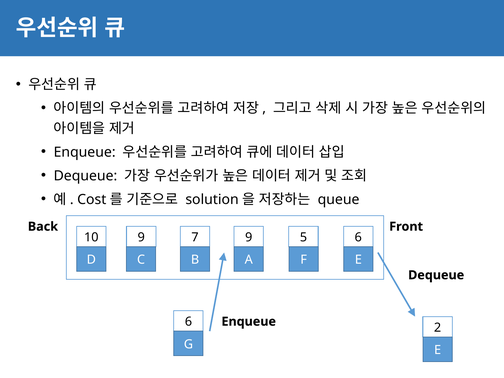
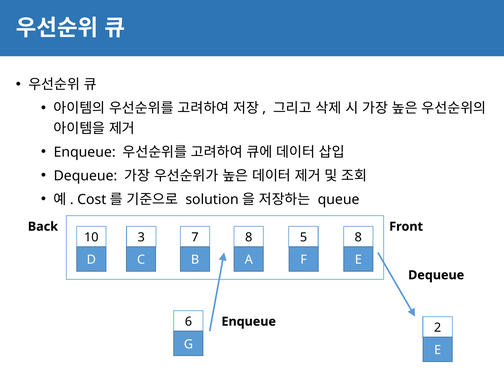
10 9: 9 -> 3 (141, 237)
7 9: 9 -> 8 (249, 237)
5 6: 6 -> 8 (358, 237)
